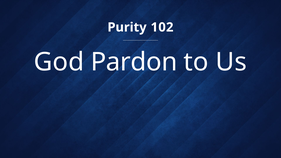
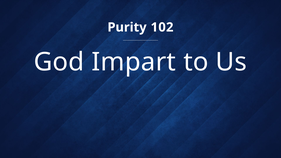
Pardon: Pardon -> Impart (134, 62)
